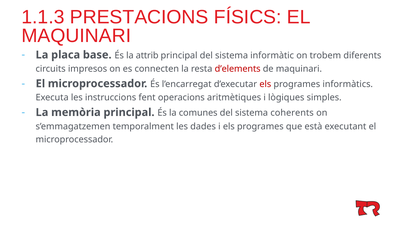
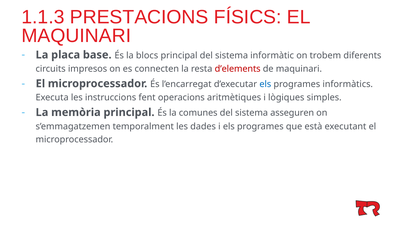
attrib: attrib -> blocs (147, 56)
els colour: red -> blue (265, 84)
coherents: coherents -> asseguren (292, 113)
